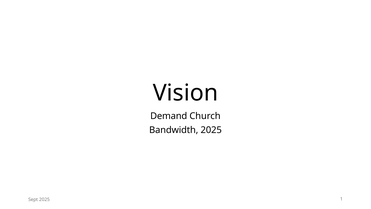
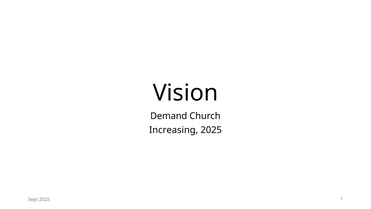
Bandwidth: Bandwidth -> Increasing (174, 130)
